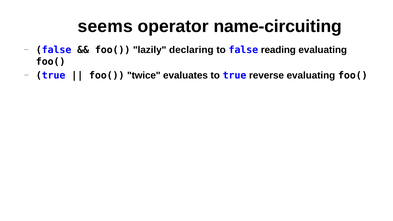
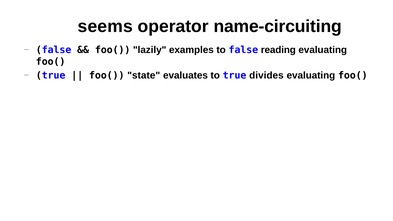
declaring: declaring -> examples (191, 50)
twice: twice -> state (144, 75)
reverse: reverse -> divides (266, 75)
